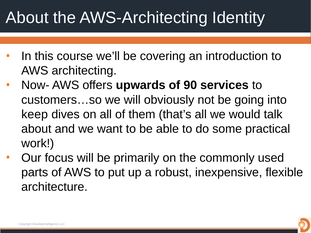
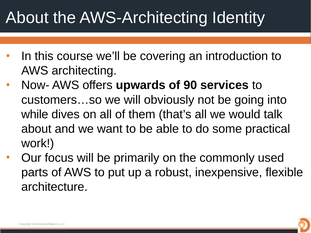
keep: keep -> while (35, 114)
